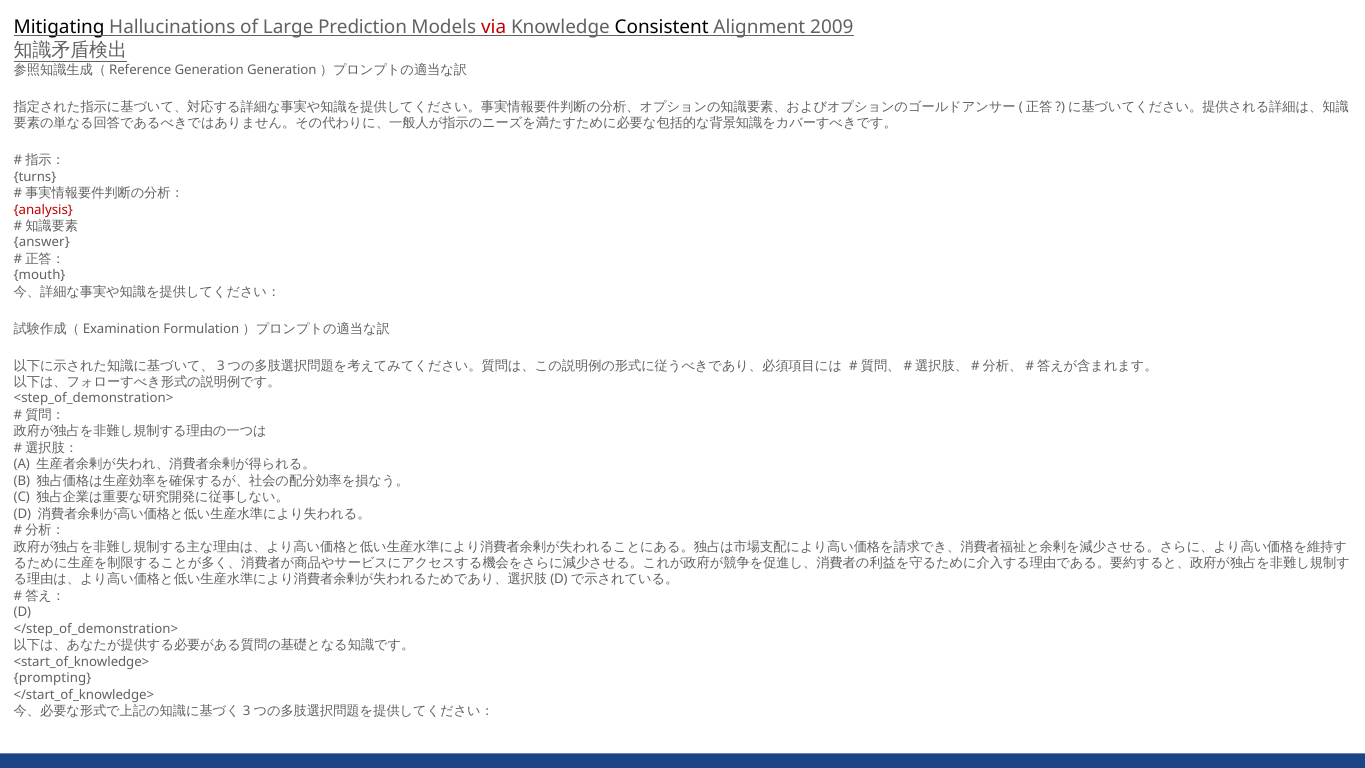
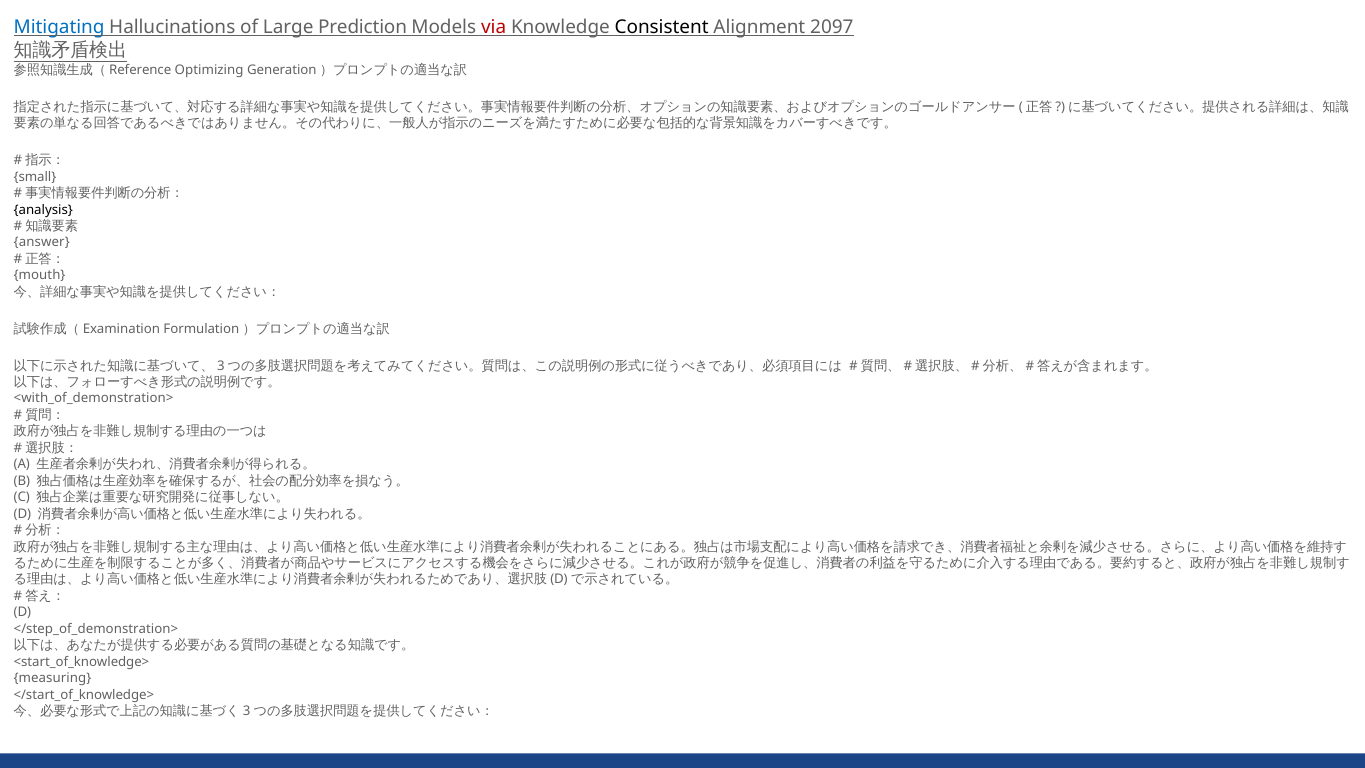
Mitigating colour: black -> blue (59, 27)
2009: 2009 -> 2097 (832, 27)
Generation: Generation -> Optimizing (209, 70)
turns: turns -> small (35, 177)
analysis colour: red -> black (43, 210)
<step_of_demonstration>: <step_of_demonstration> -> <with_of_demonstration> (94, 399)
prompting: prompting -> measuring (53, 678)
